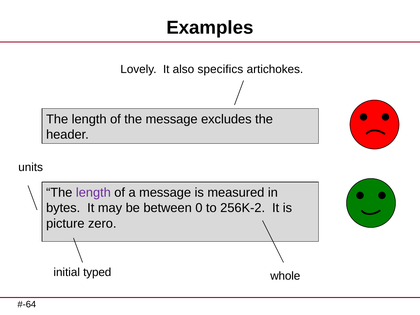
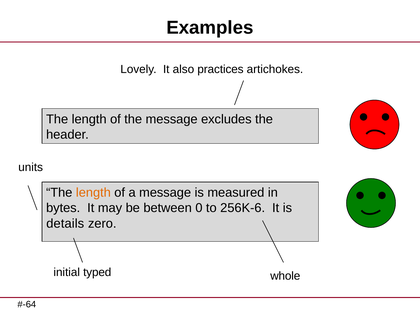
specifics: specifics -> practices (220, 69)
length colour: purple -> orange (93, 193)
256K-2: 256K-2 -> 256K-6 (243, 208)
picture: picture -> details (65, 223)
